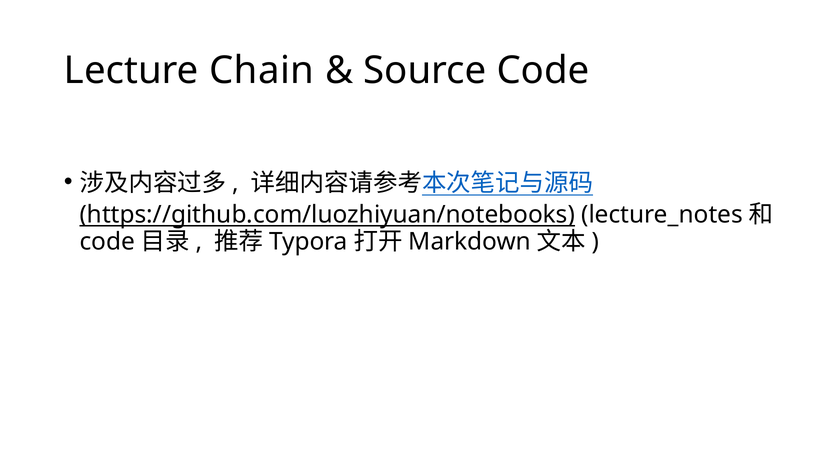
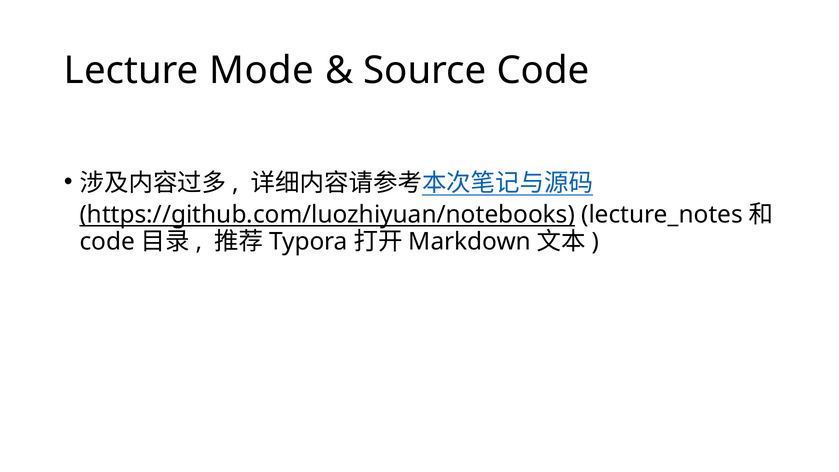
Chain: Chain -> Mode (262, 70)
